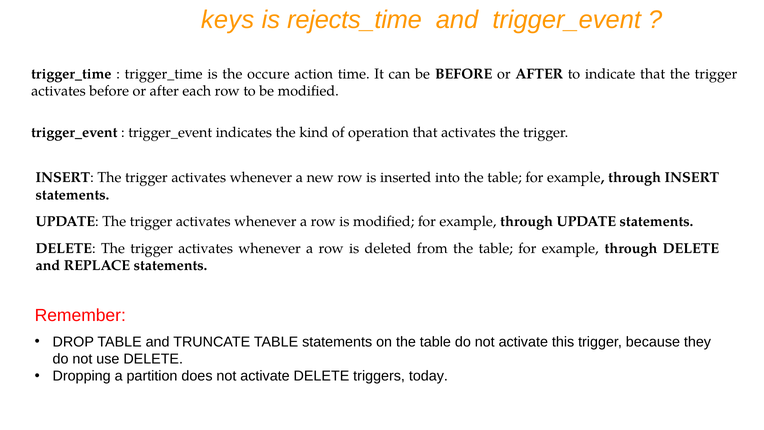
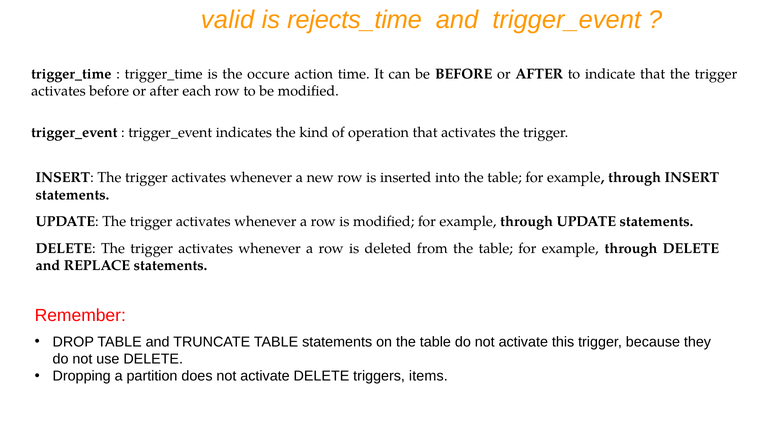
keys: keys -> valid (228, 20)
today: today -> items (428, 376)
